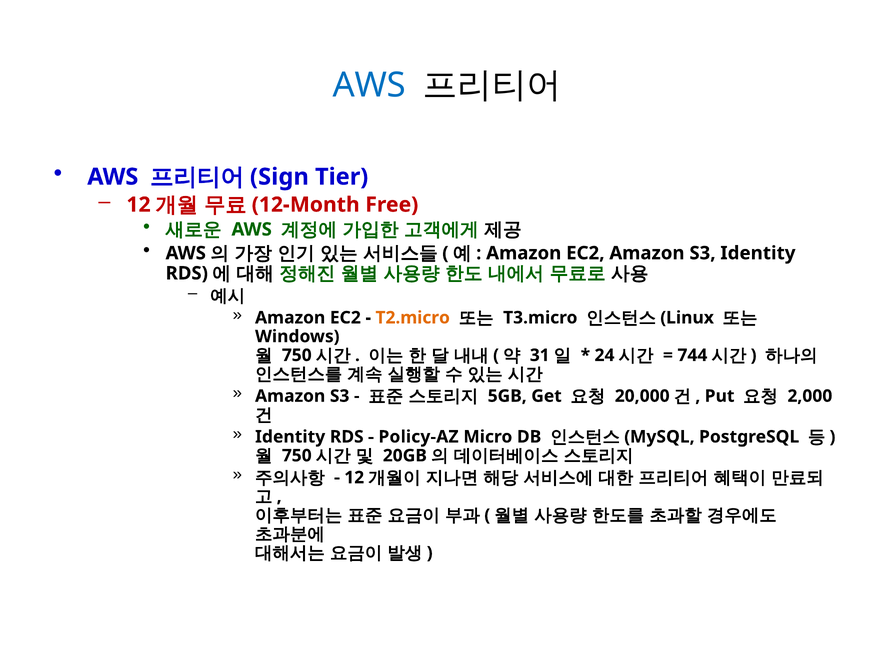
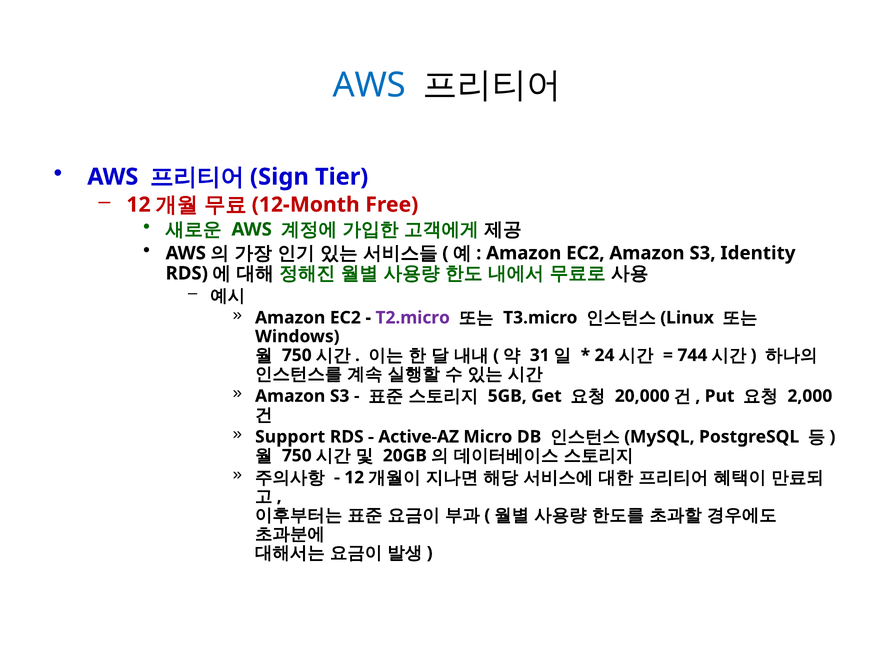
T2.micro colour: orange -> purple (413, 318)
Identity: Identity -> Support (290, 437)
Policy-AZ: Policy-AZ -> Active-AZ (419, 437)
